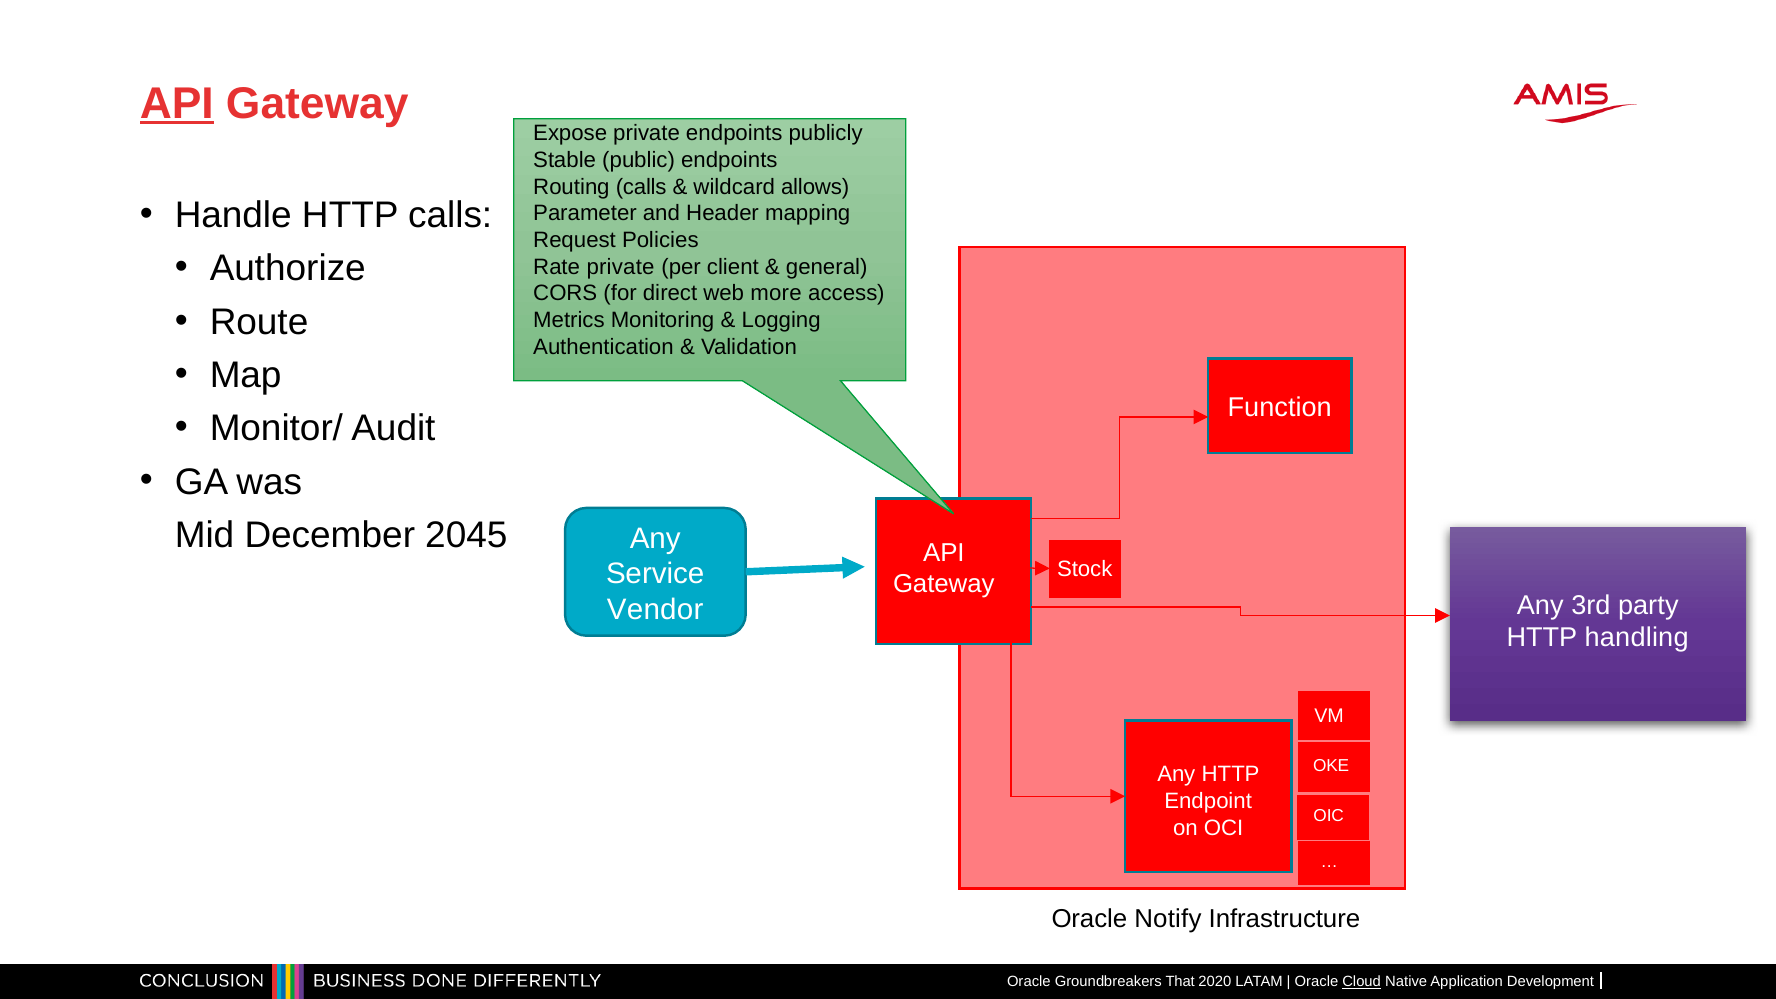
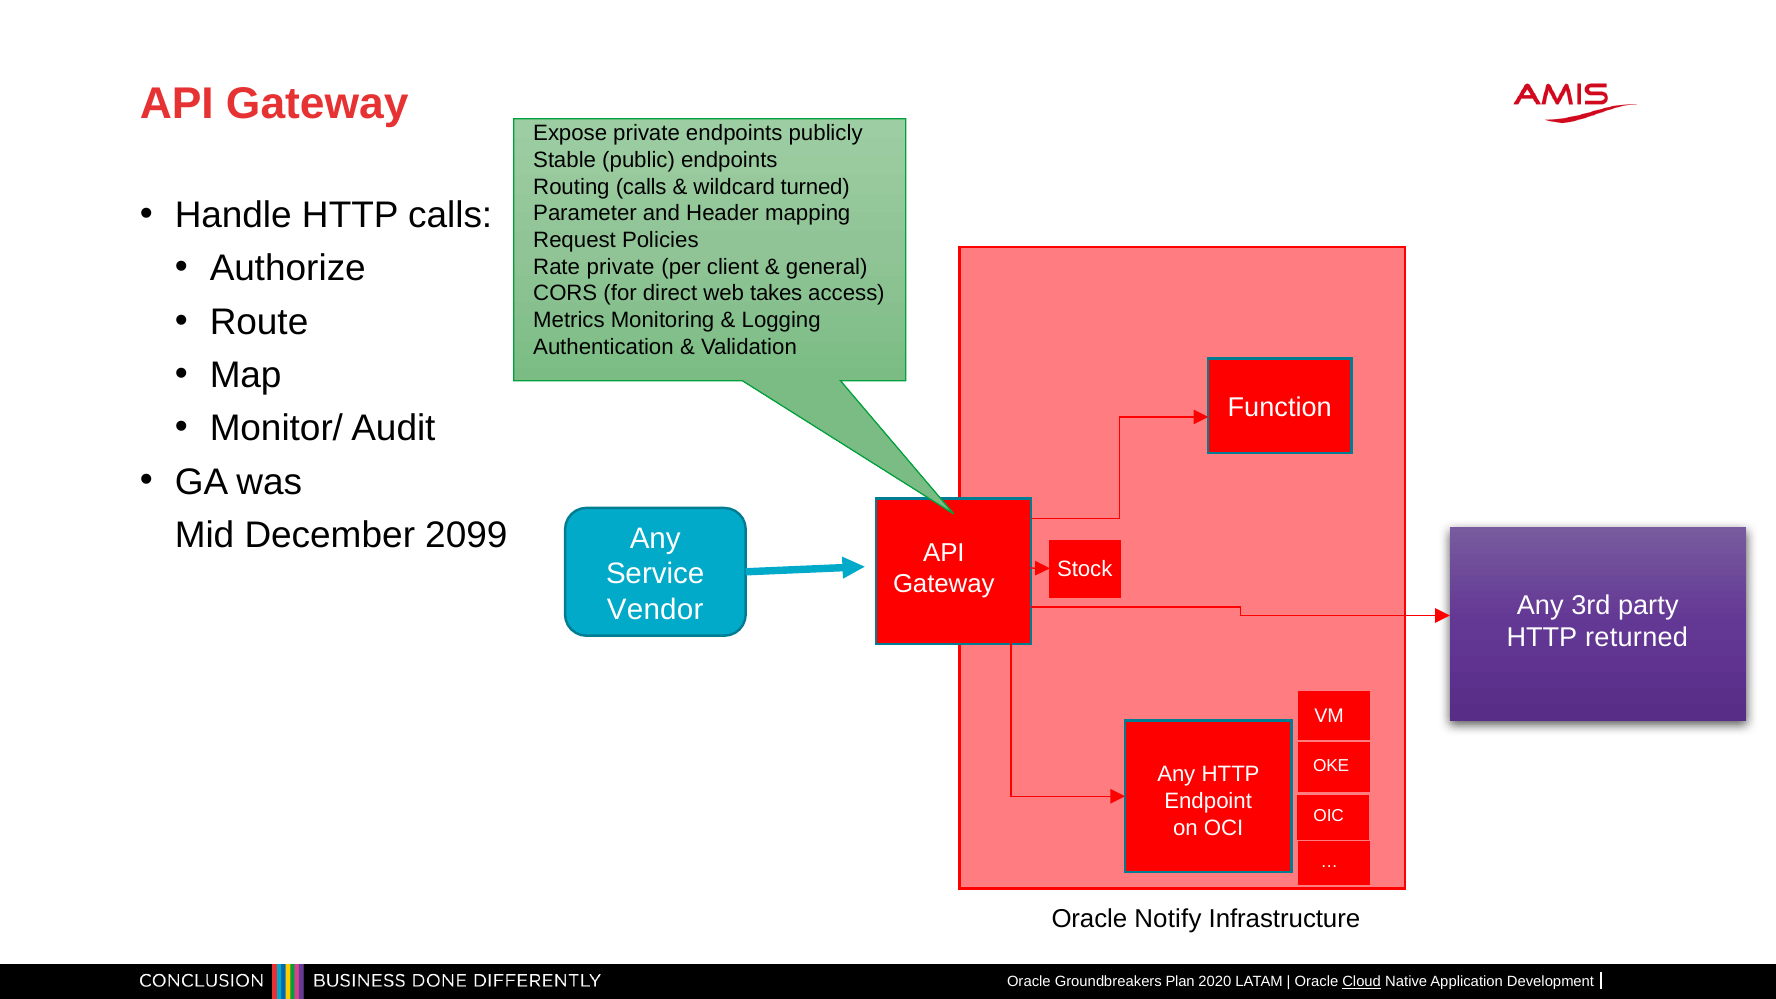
API underline: present -> none (177, 104)
allows: allows -> turned (815, 187)
more: more -> takes (776, 294)
2045: 2045 -> 2099 (466, 535)
handling: handling -> returned (1637, 638)
That: That -> Plan (1180, 982)
